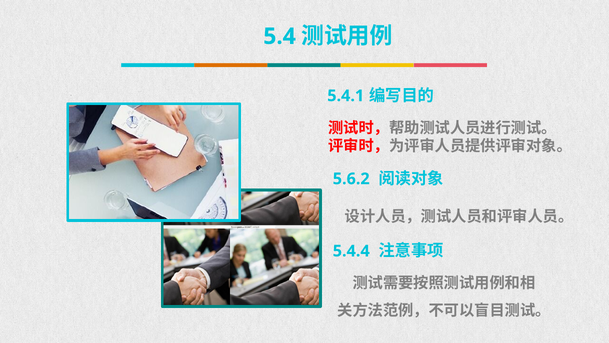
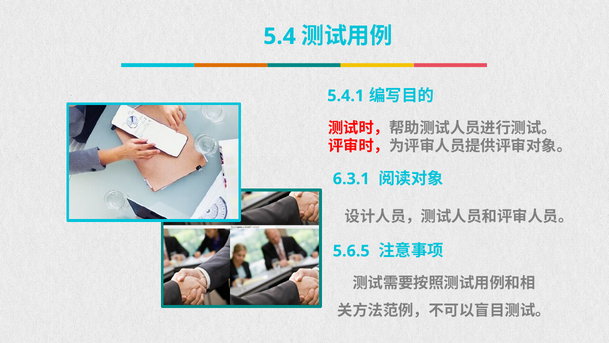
5.6.2: 5.6.2 -> 6.3.1 (351, 179)
5.4.4: 5.4.4 -> 5.6.5 (351, 251)
